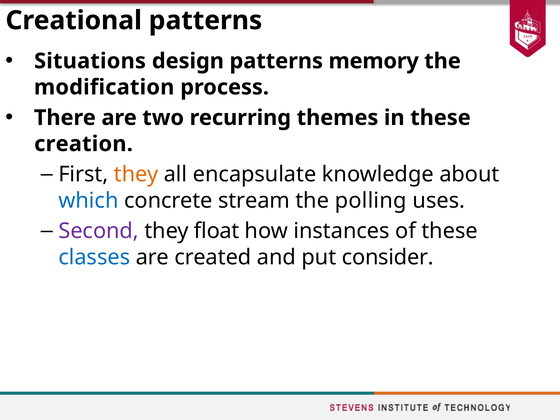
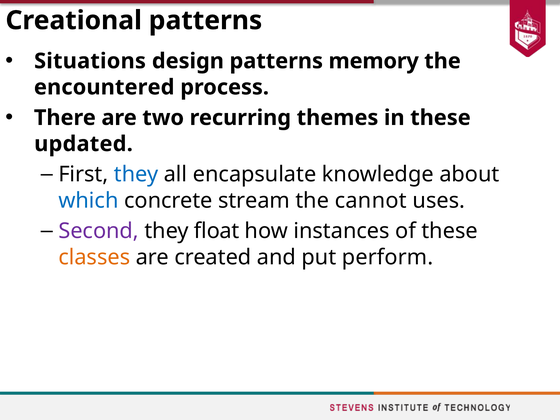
modification: modification -> encountered (104, 87)
creation: creation -> updated (84, 144)
they colour: orange -> blue (136, 174)
polling: polling -> cannot (371, 201)
classes colour: blue -> orange (94, 257)
consider: consider -> perform (388, 257)
